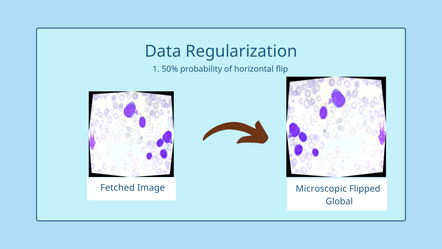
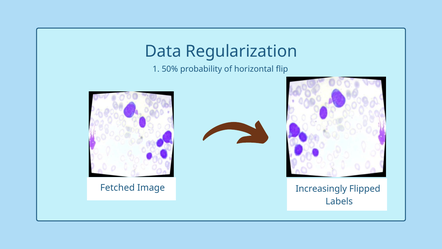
Microscopic: Microscopic -> Increasingly (321, 189)
Global: Global -> Labels (339, 201)
